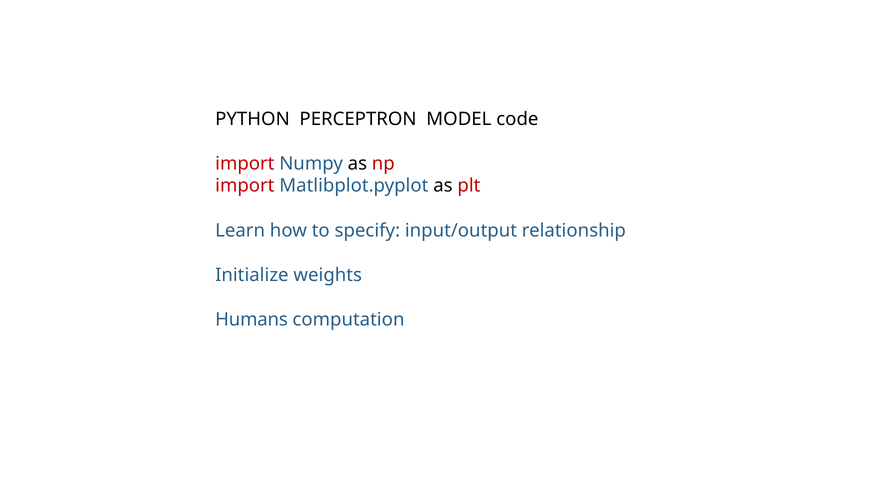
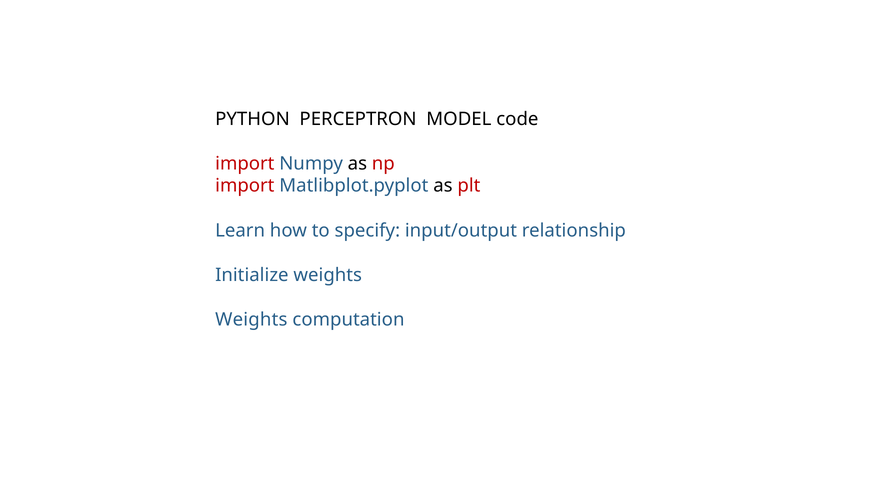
Humans: Humans -> Weights (251, 320)
